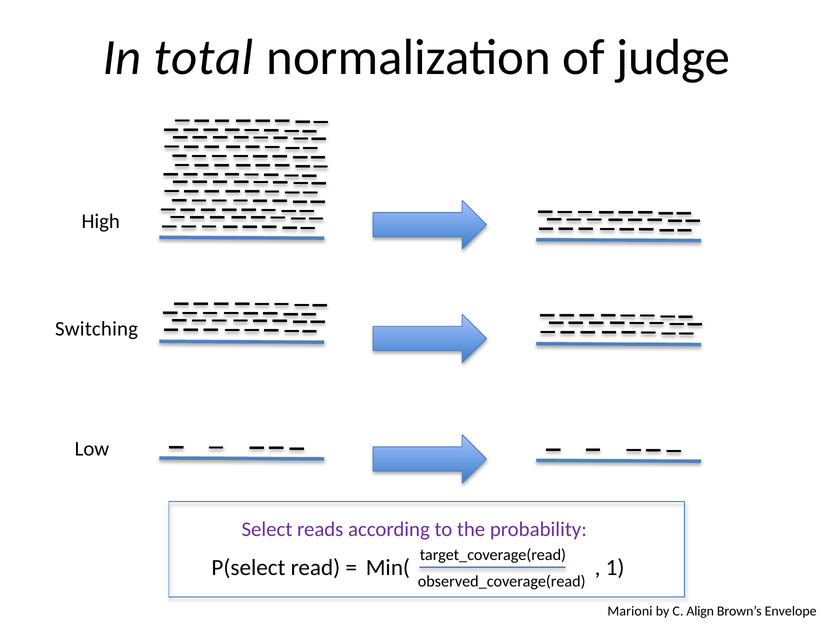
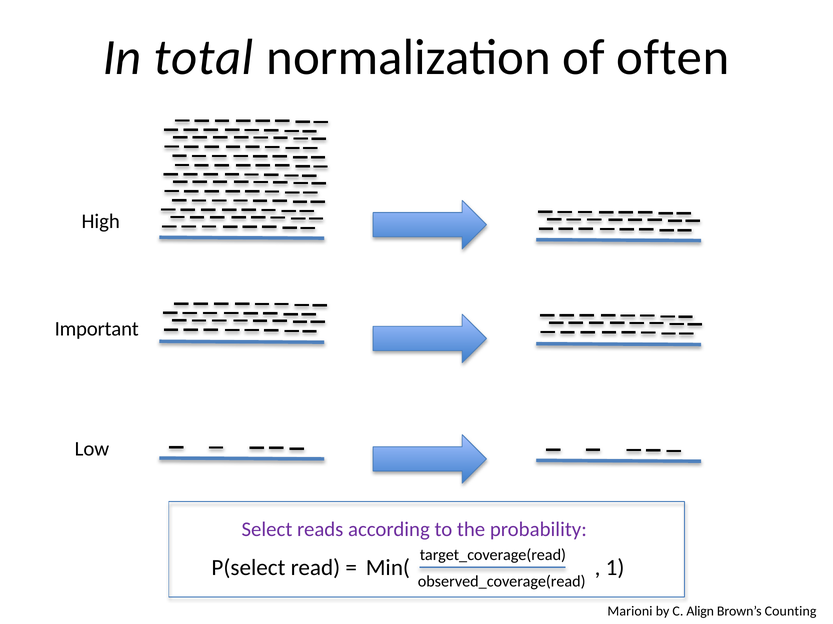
judge: judge -> often (673, 58)
Switching: Switching -> Important (97, 329)
Envelope: Envelope -> Counting (791, 612)
